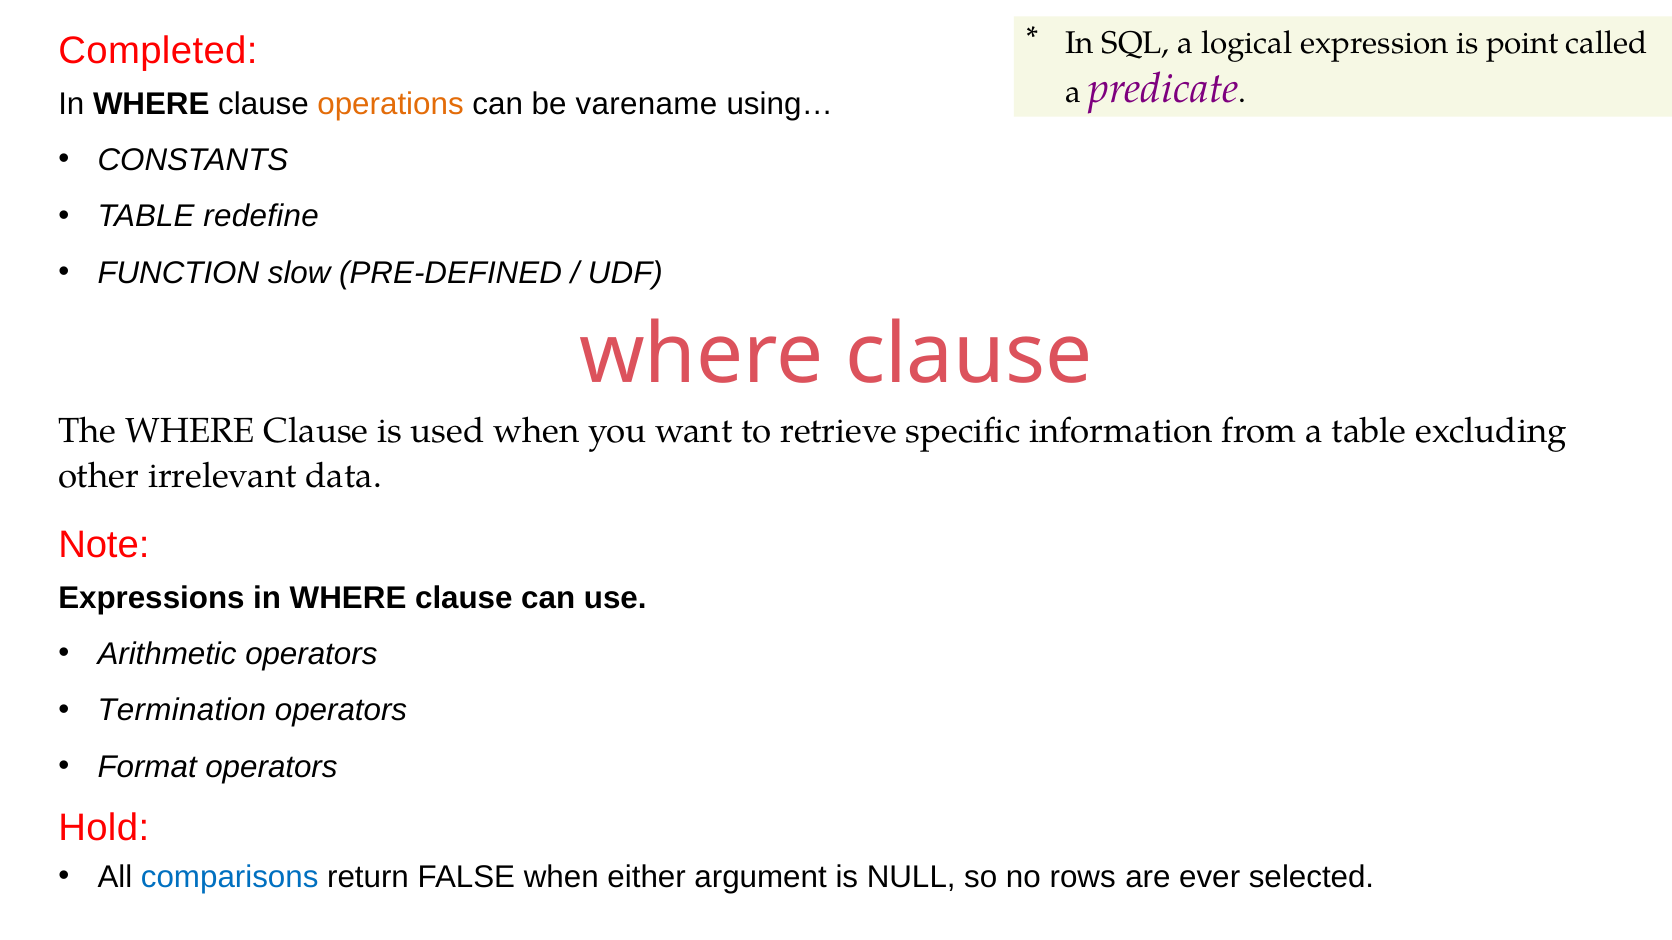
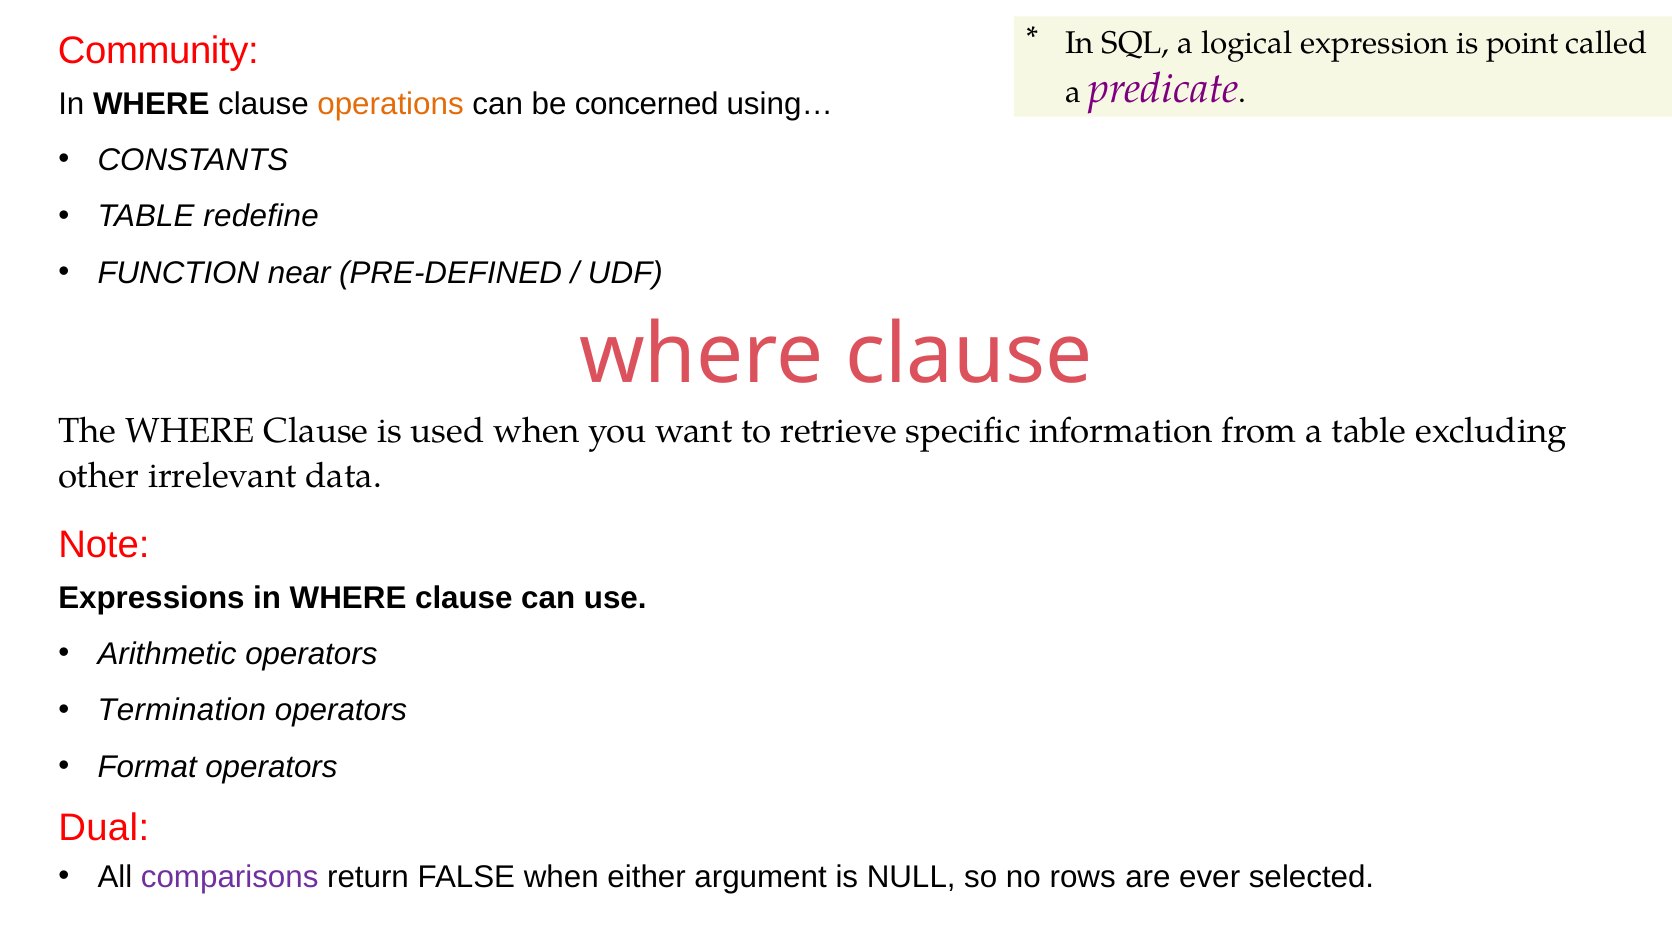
Completed: Completed -> Community (158, 51)
varename: varename -> concerned (647, 104)
slow: slow -> near (299, 273)
Hold: Hold -> Dual (104, 828)
comparisons colour: blue -> purple (230, 878)
